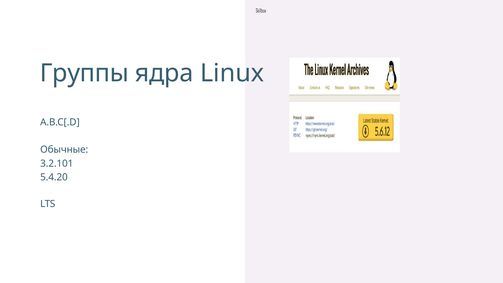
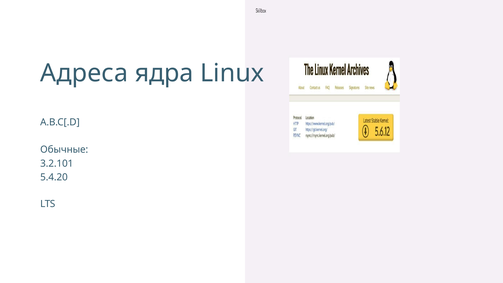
Группы: Группы -> Адреса (84, 73)
